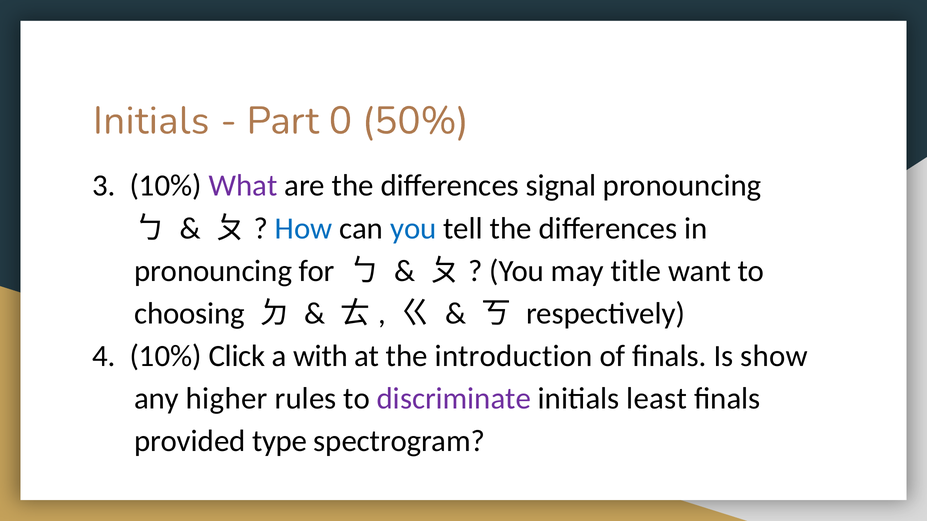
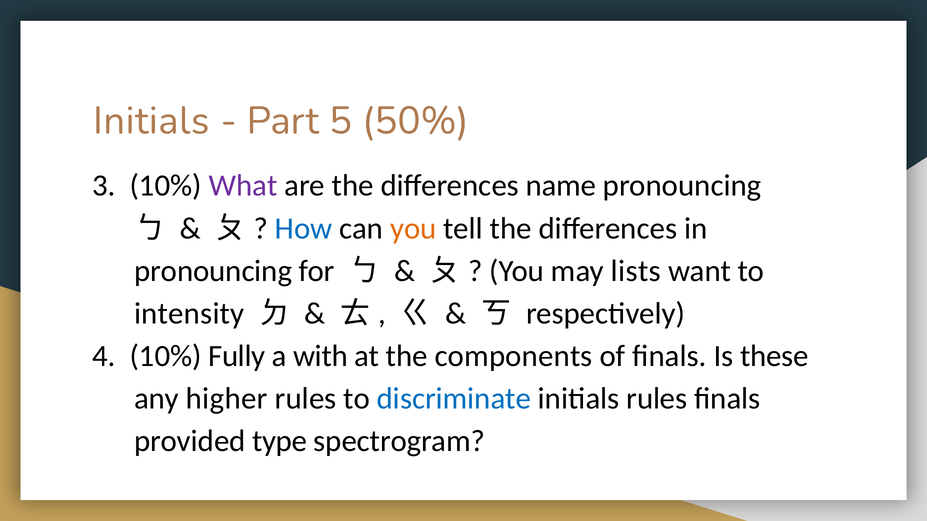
0: 0 -> 5 (340, 121)
signal: signal -> name (561, 186)
you colour: blue -> orange (413, 229)
title: title -> lists (636, 271)
choosing: choosing -> intensity (189, 314)
Click: Click -> Fully (237, 356)
introduction: introduction -> components (514, 356)
show: show -> these (774, 356)
discriminate colour: purple -> blue (454, 399)
initials least: least -> rules (657, 399)
